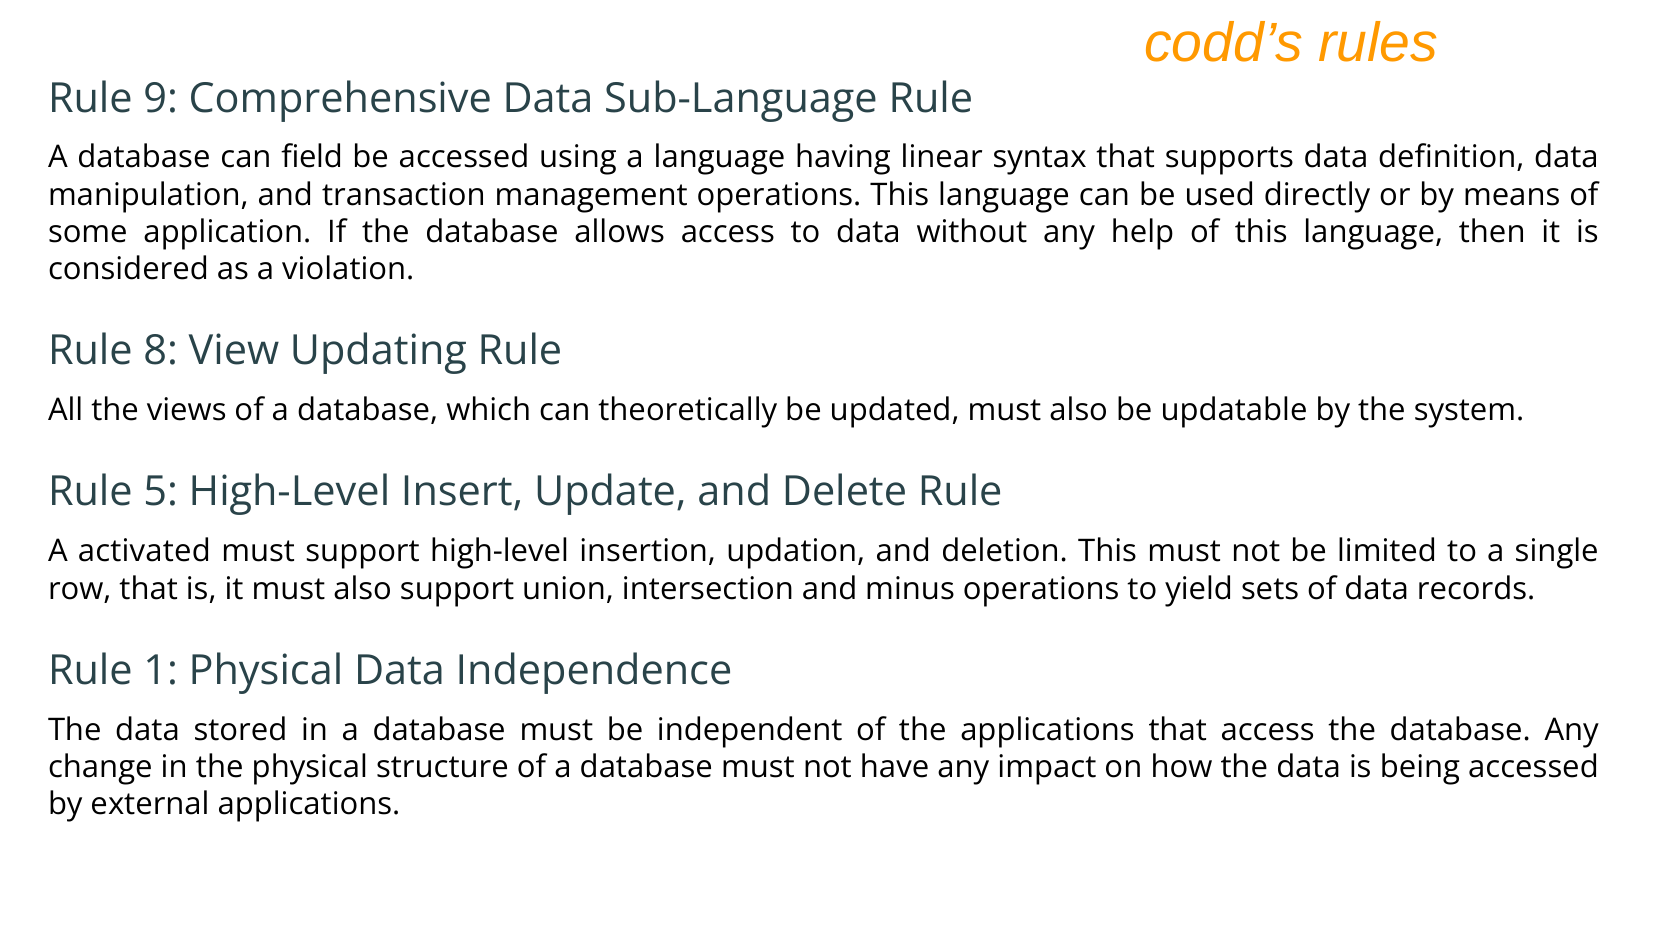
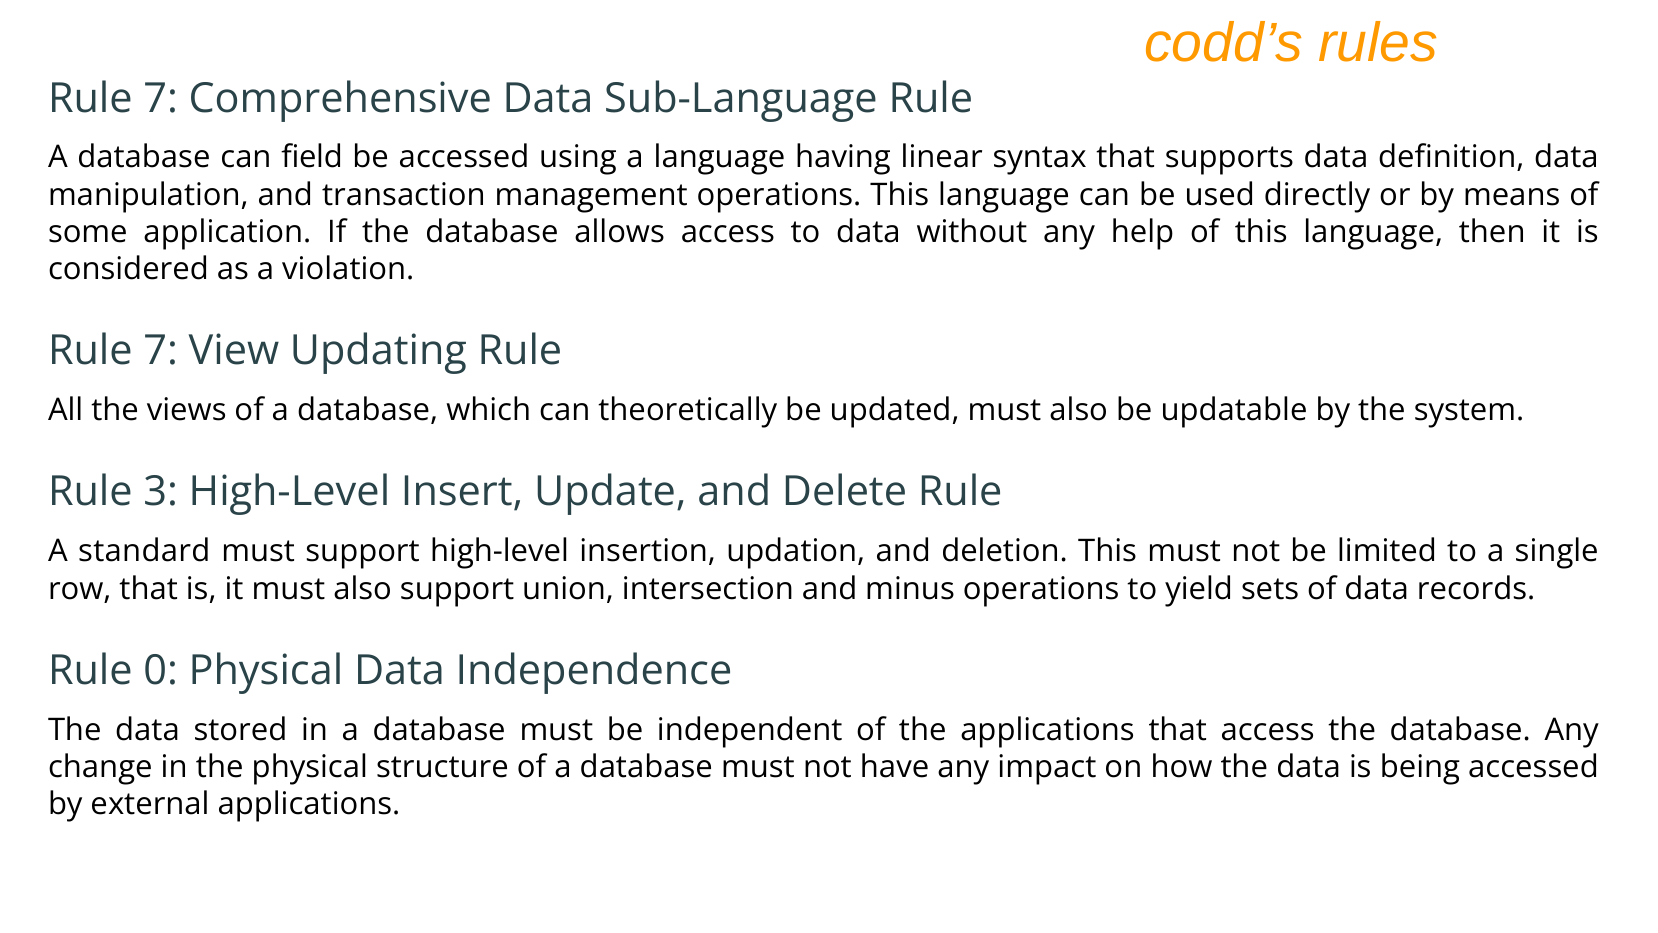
9: 9 -> 7 (161, 98)
8: 8 -> 7 (161, 351)
5: 5 -> 3 (161, 492)
activated: activated -> standard (144, 551)
1: 1 -> 0 (161, 670)
